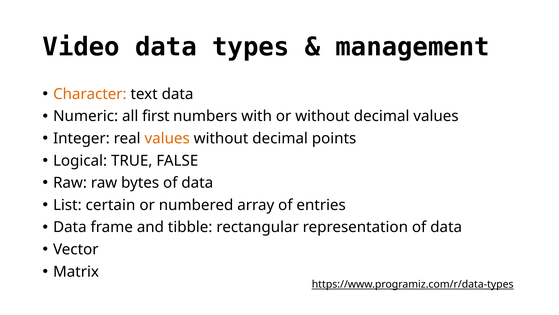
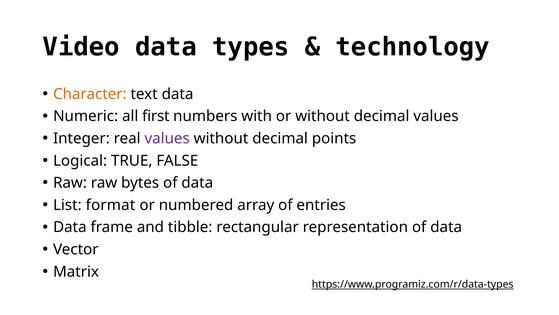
management: management -> technology (413, 47)
values colour: orange -> purple (167, 138)
certain: certain -> format (110, 205)
